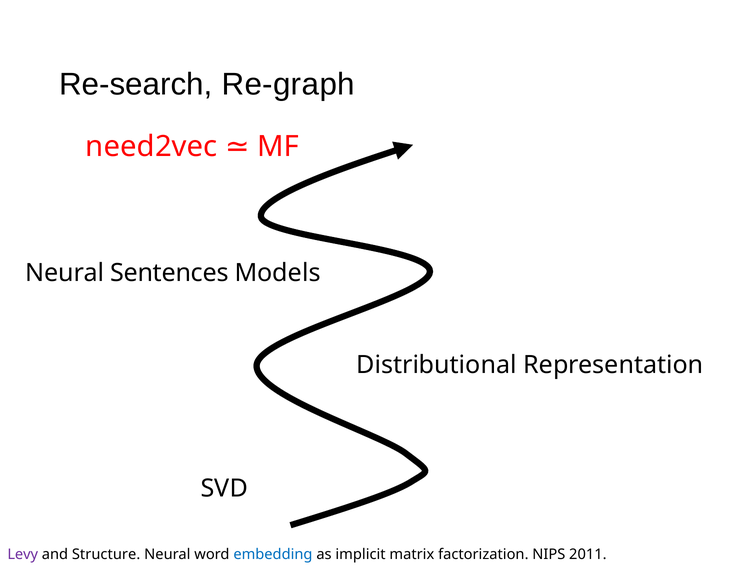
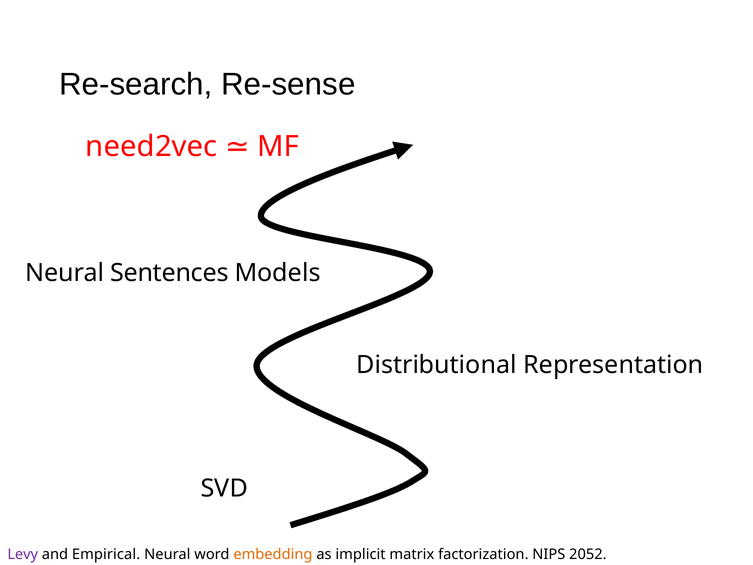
Re-graph: Re-graph -> Re-sense (288, 84)
Structure: Structure -> Empirical (106, 554)
embedding colour: blue -> orange (273, 554)
2011: 2011 -> 2052 (588, 554)
